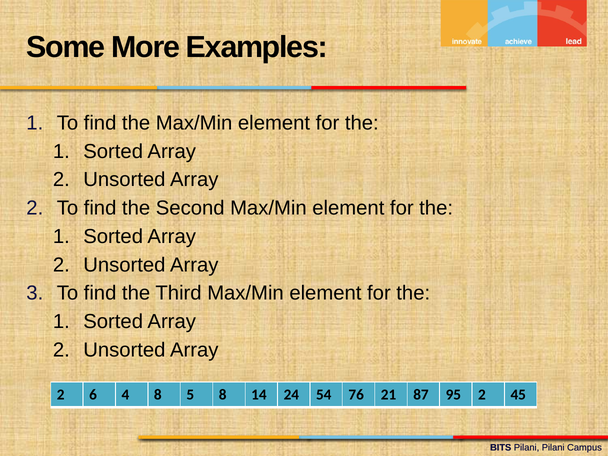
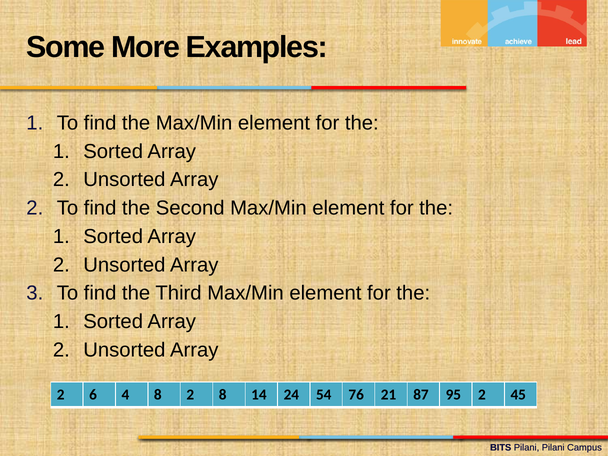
8 5: 5 -> 2 (190, 395)
